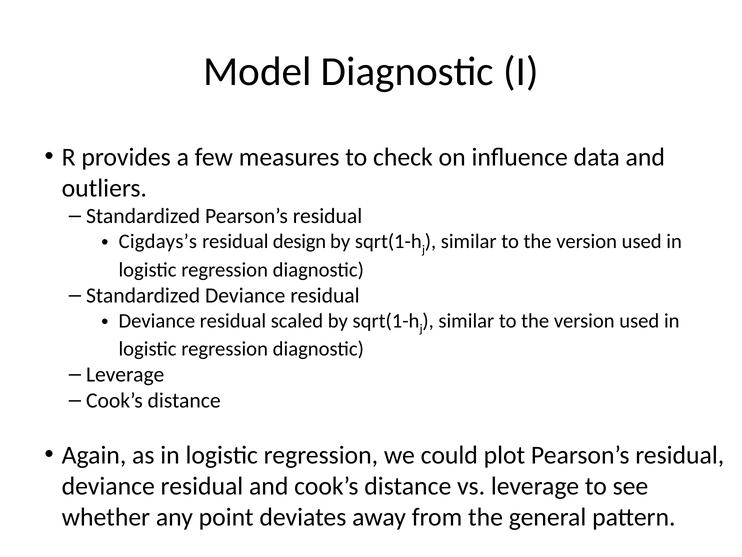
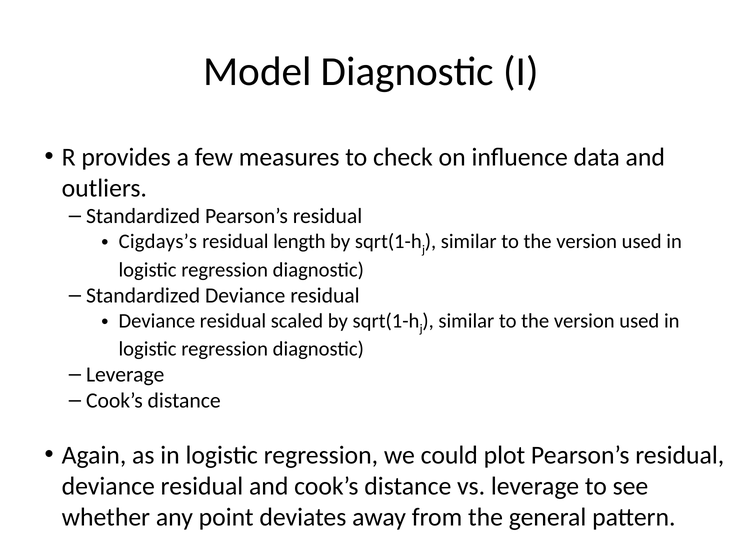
design: design -> length (299, 241)
